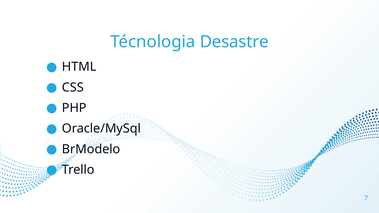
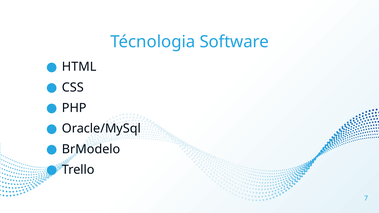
Desastre: Desastre -> Software (234, 42)
